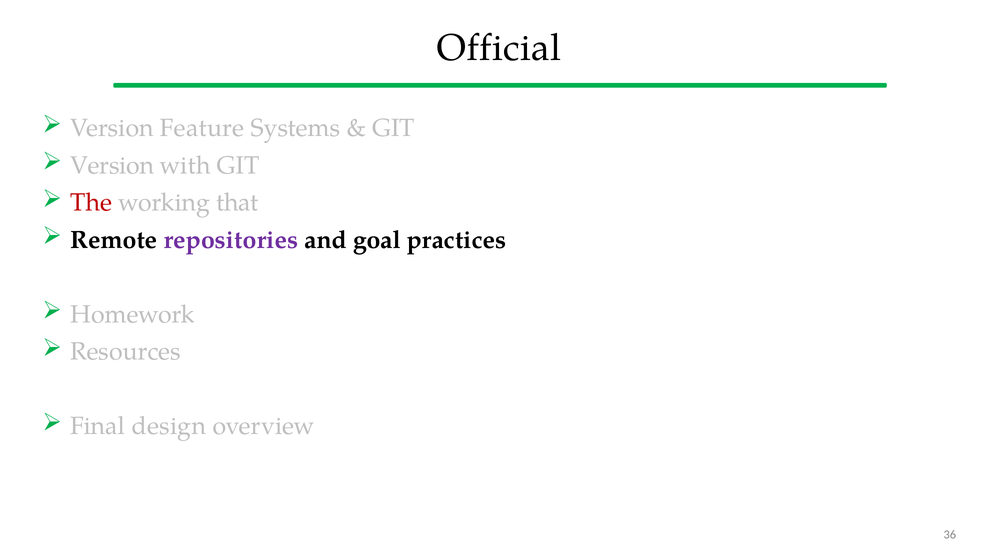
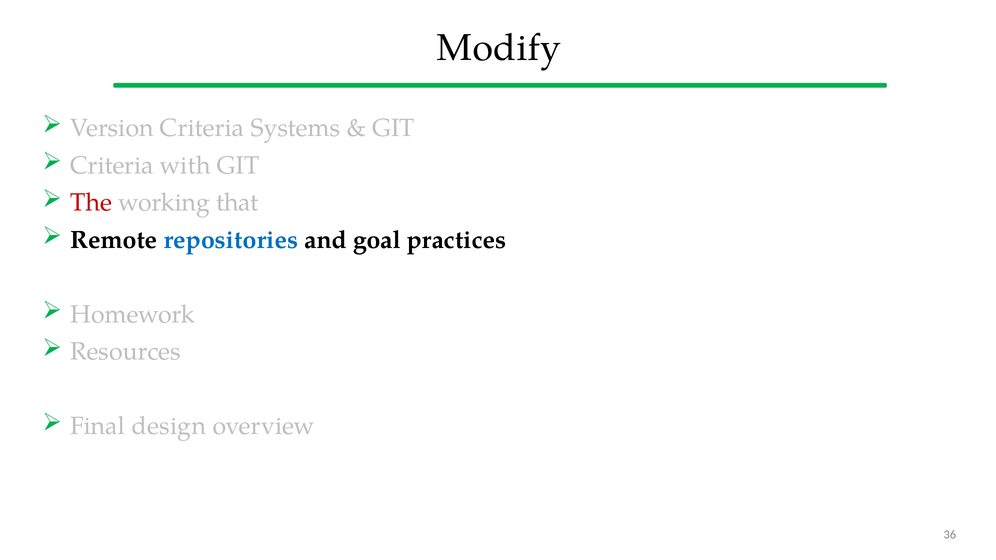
Official: Official -> Modify (499, 48)
Version Feature: Feature -> Criteria (202, 128)
Version: Version -> Criteria (112, 166)
repositories colour: purple -> blue (231, 240)
